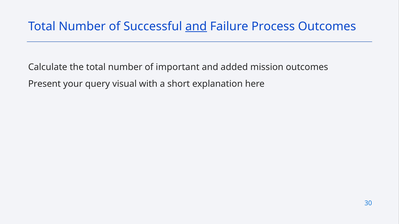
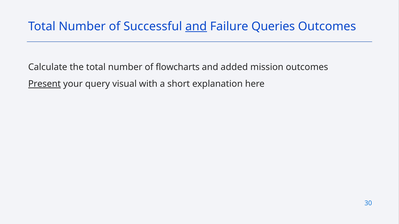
Process: Process -> Queries (273, 27)
important: important -> flowcharts (178, 67)
Present underline: none -> present (44, 84)
